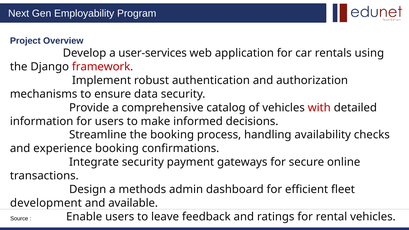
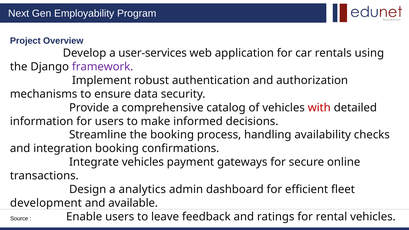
framework colour: red -> purple (103, 67)
experience: experience -> integration (63, 149)
Integrate security: security -> vehicles (143, 162)
methods: methods -> analytics (142, 190)
